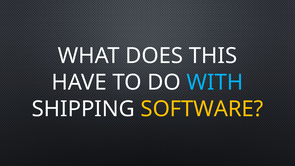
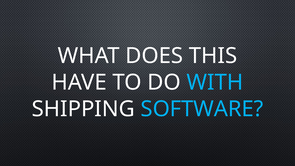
SOFTWARE colour: yellow -> light blue (202, 109)
